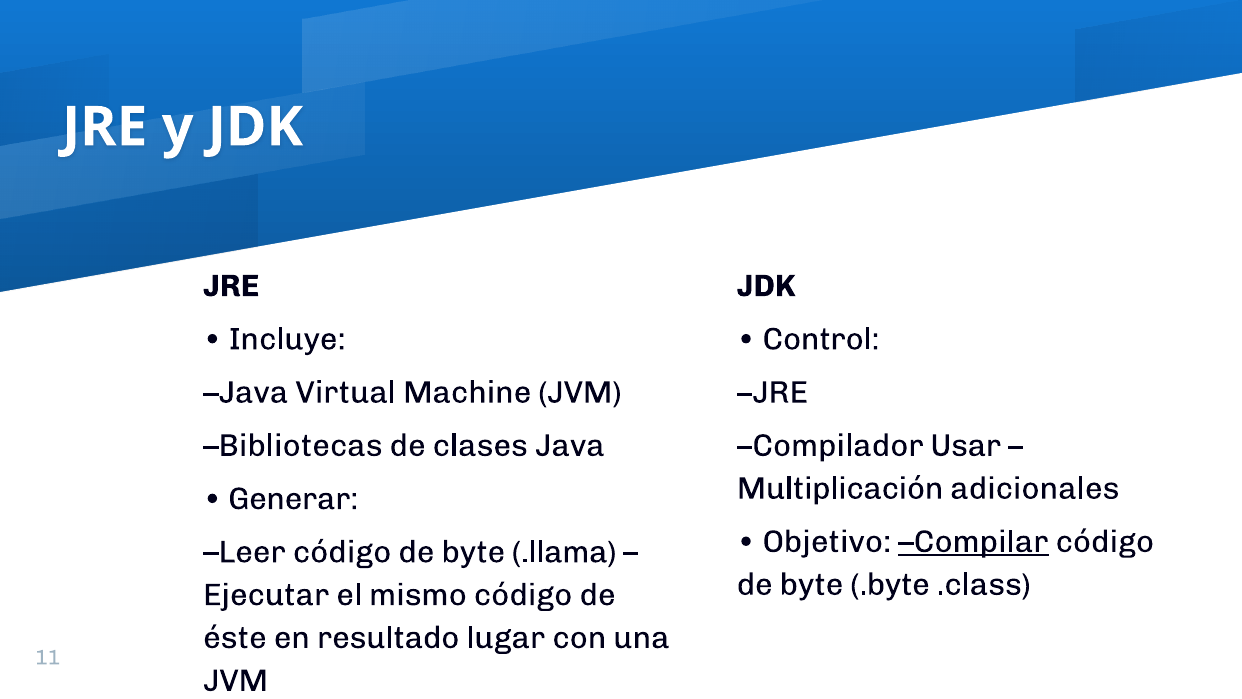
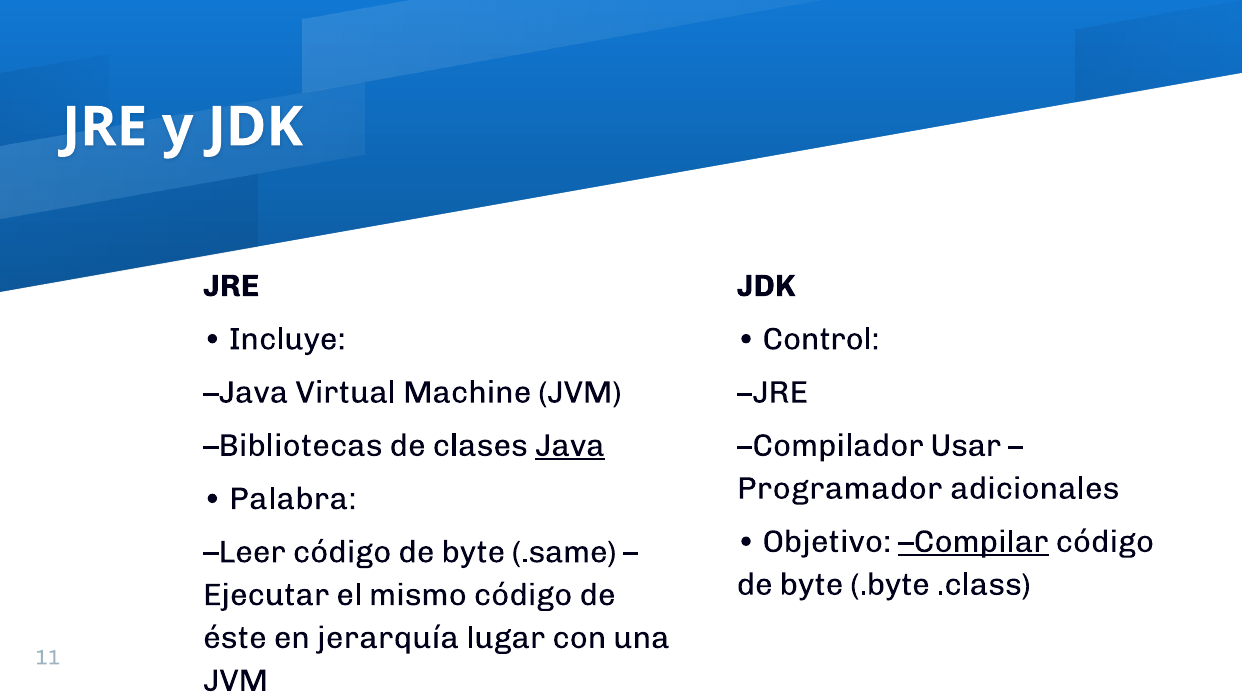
Java underline: none -> present (570, 445)
Multiplicación: Multiplicación -> Programador (840, 488)
Generar: Generar -> Palabra (293, 499)
.llama: .llama -> .same (564, 552)
resultado: resultado -> jerarquía (388, 637)
